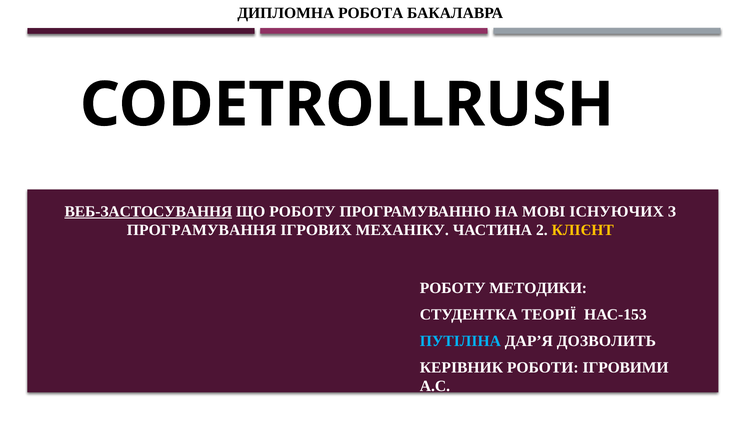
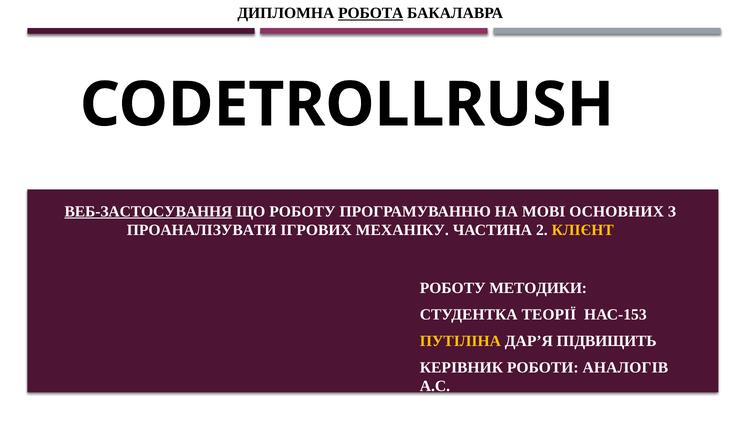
РОБОТА underline: none -> present (371, 13)
ІСНУЮЧИХ: ІСНУЮЧИХ -> ОСНОВНИХ (617, 211)
ПРОГРАМУВАННЯ: ПРОГРАМУВАННЯ -> ПРОАНАЛІЗУВАТИ (202, 230)
ПУТІЛІНА colour: light blue -> yellow (460, 341)
ДОЗВОЛИТЬ: ДОЗВОЛИТЬ -> ПІДВИЩИТЬ (607, 341)
ІГРОВИМИ: ІГРОВИМИ -> АНАЛОГІВ (625, 367)
